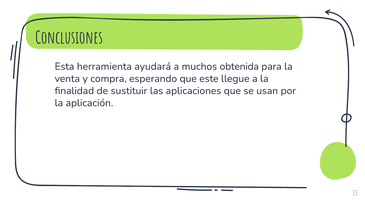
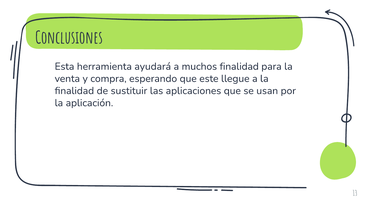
muchos obtenida: obtenida -> finalidad (239, 67)
